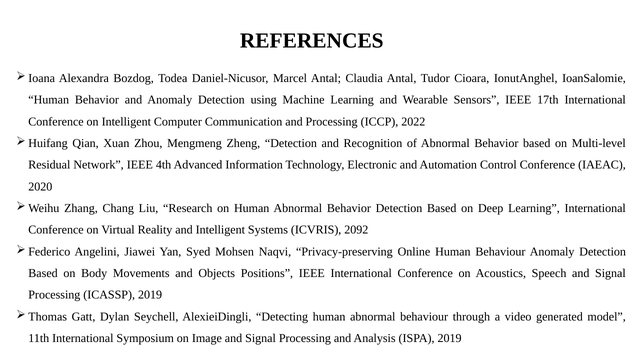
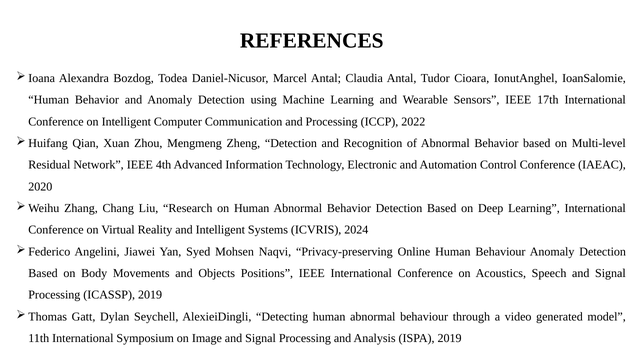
2092: 2092 -> 2024 (356, 230)
